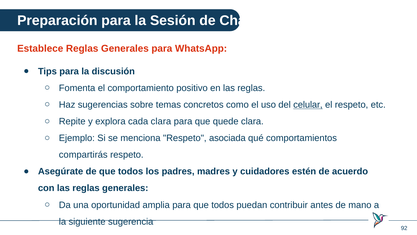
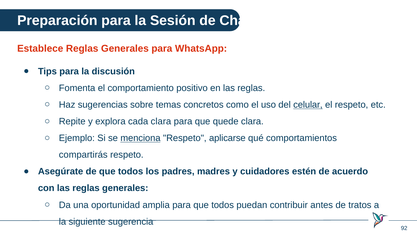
menciona underline: none -> present (140, 138)
asociada: asociada -> aplicarse (227, 138)
mano: mano -> tratos (360, 205)
